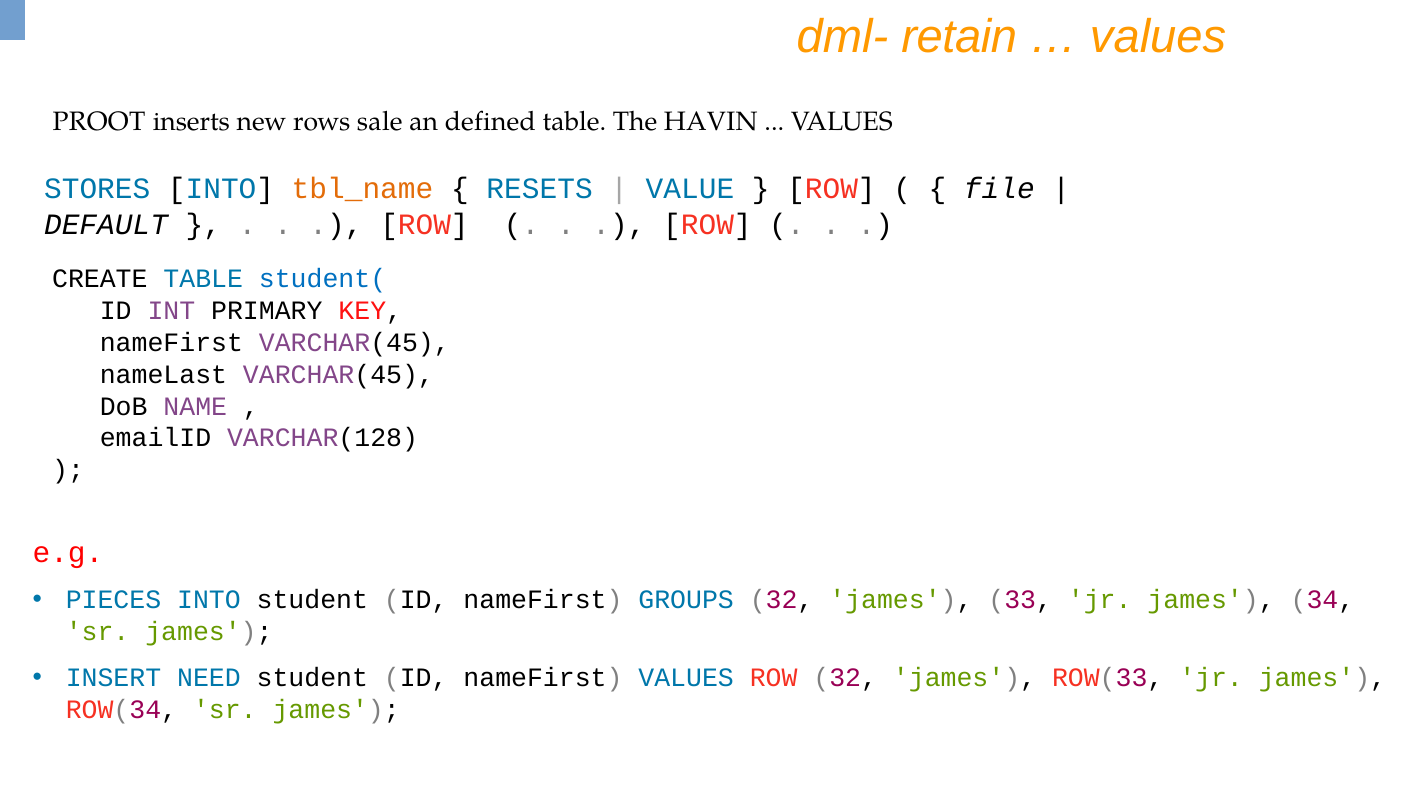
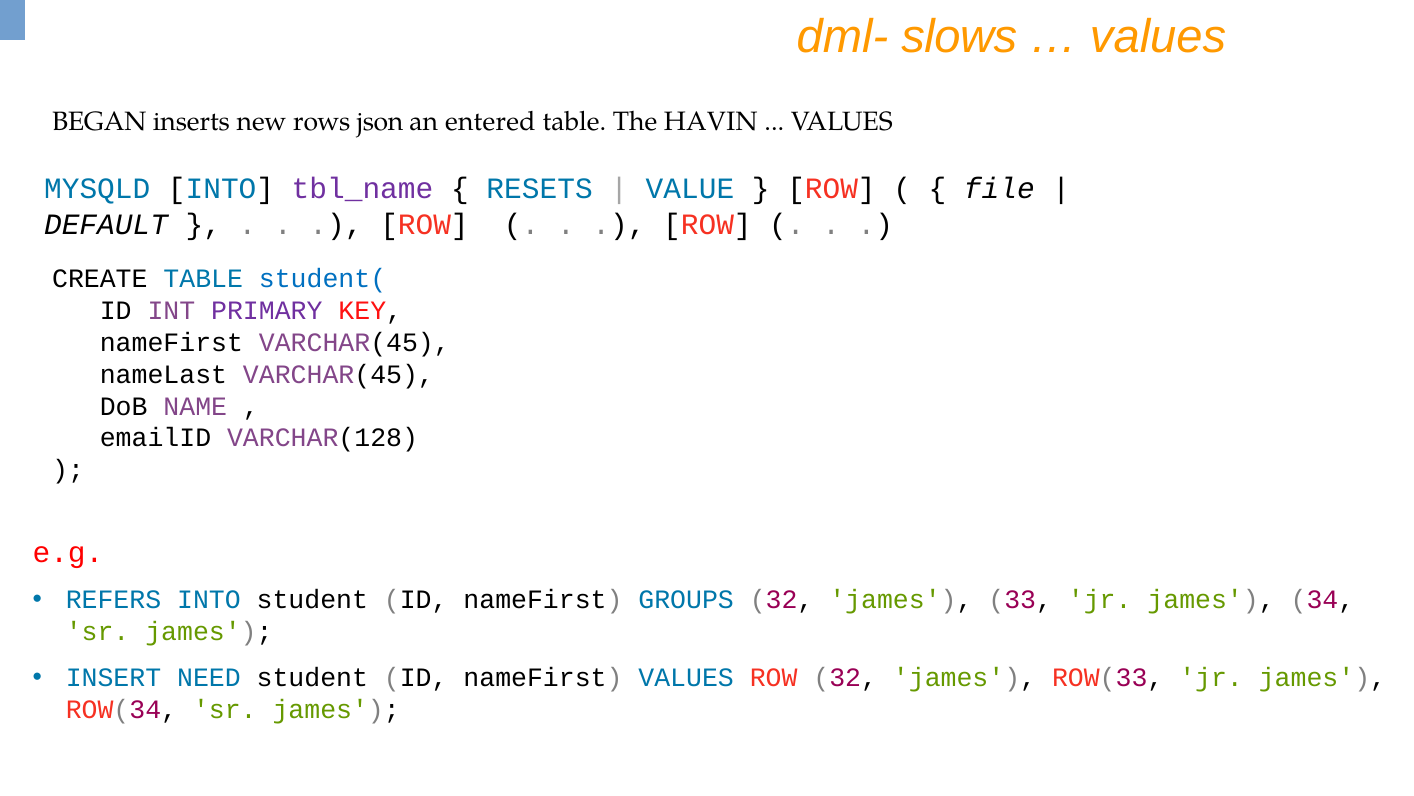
retain: retain -> slows (959, 37)
PROOT: PROOT -> BEGAN (99, 122)
sale: sale -> json (380, 122)
defined: defined -> entered (490, 122)
STORES: STORES -> MYSQLD (97, 189)
tbl_name colour: orange -> purple (362, 189)
PRIMARY colour: black -> purple (267, 310)
PIECES: PIECES -> REFERS (113, 600)
